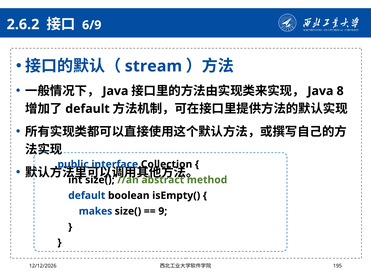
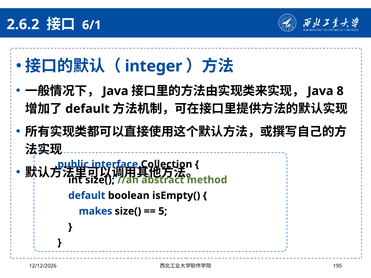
6/9: 6/9 -> 6/1 (92, 25)
stream: stream -> integer (154, 66)
9: 9 -> 5 (163, 211)
